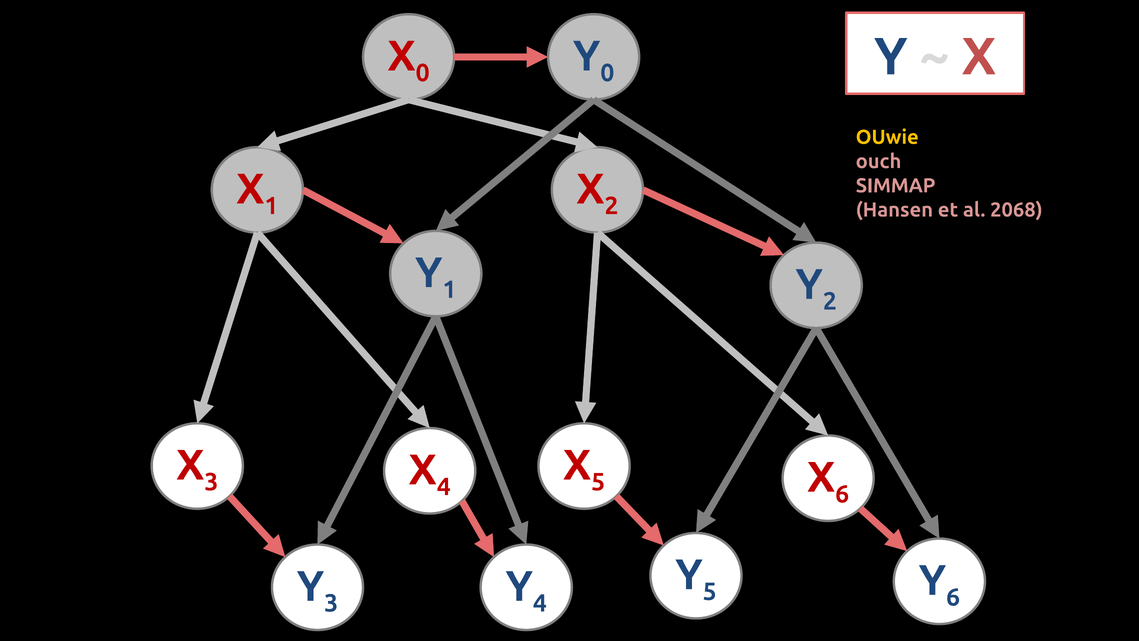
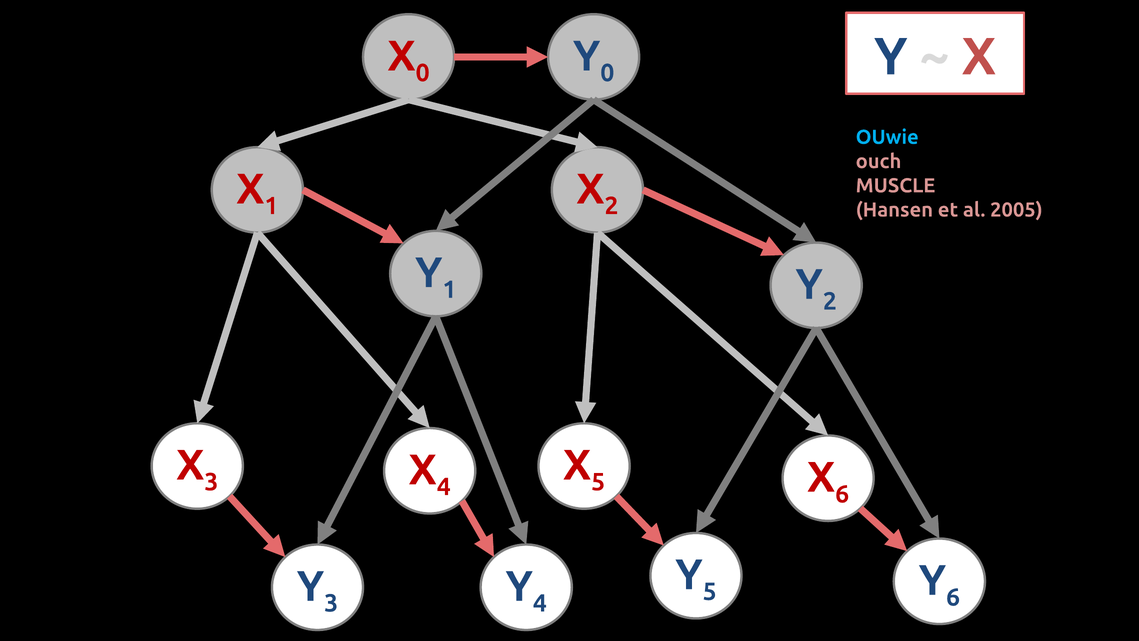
OUwie colour: yellow -> light blue (887, 137)
SIMMAP: SIMMAP -> MUSCLE (895, 186)
2068: 2068 -> 2005 (1016, 210)
